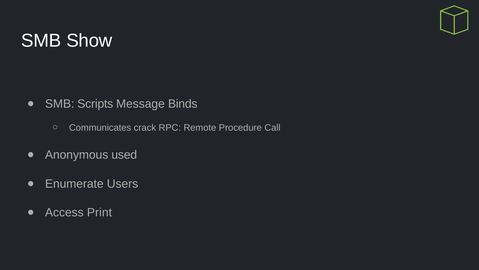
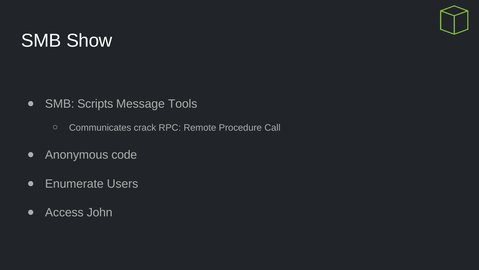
Binds: Binds -> Tools (183, 104)
used: used -> code (124, 155)
Print: Print -> John (100, 212)
